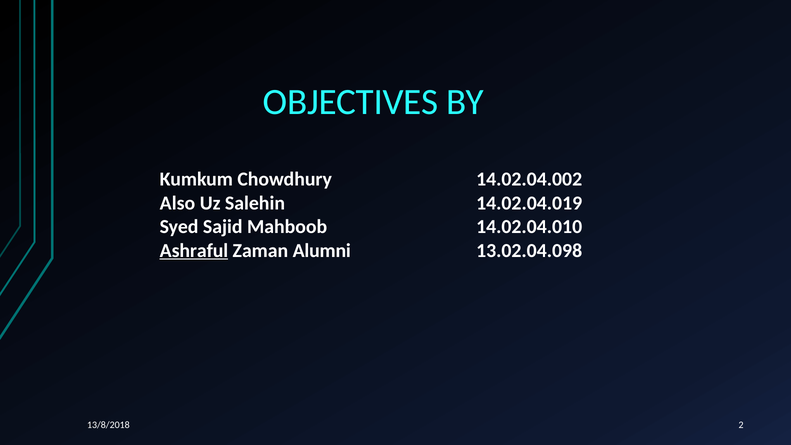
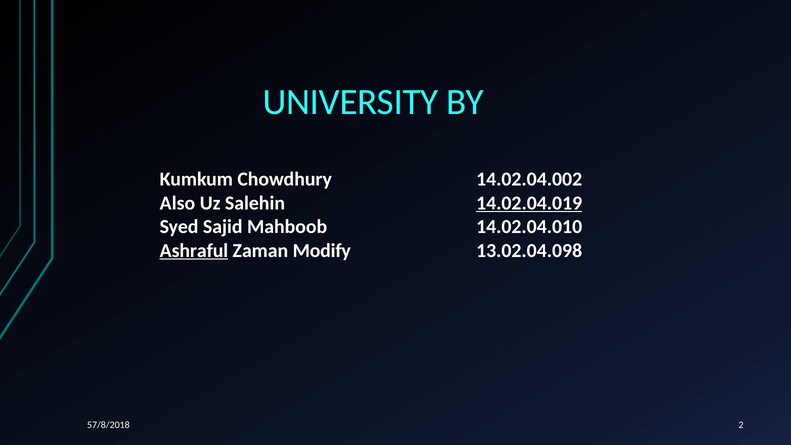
OBJECTIVES: OBJECTIVES -> UNIVERSITY (351, 102)
14.02.04.019 underline: none -> present (529, 203)
Alumni: Alumni -> Modify (322, 251)
13/8/2018: 13/8/2018 -> 57/8/2018 (108, 425)
